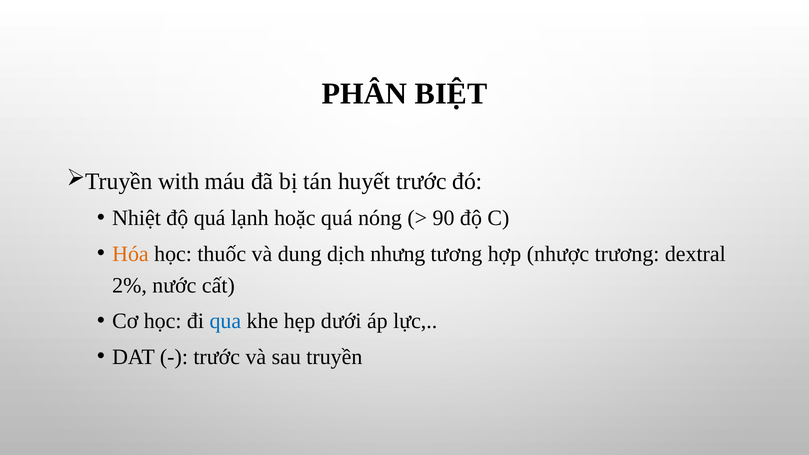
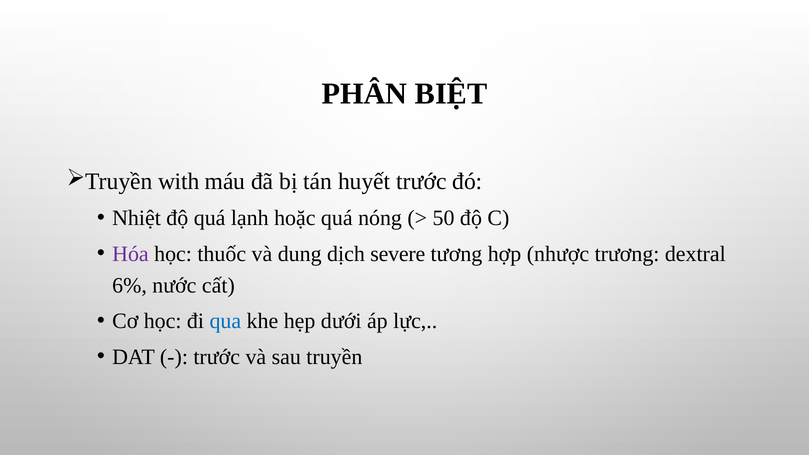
90: 90 -> 50 (444, 218)
Hóa colour: orange -> purple (130, 254)
nhưng: nhưng -> severe (398, 254)
2%: 2% -> 6% (130, 285)
